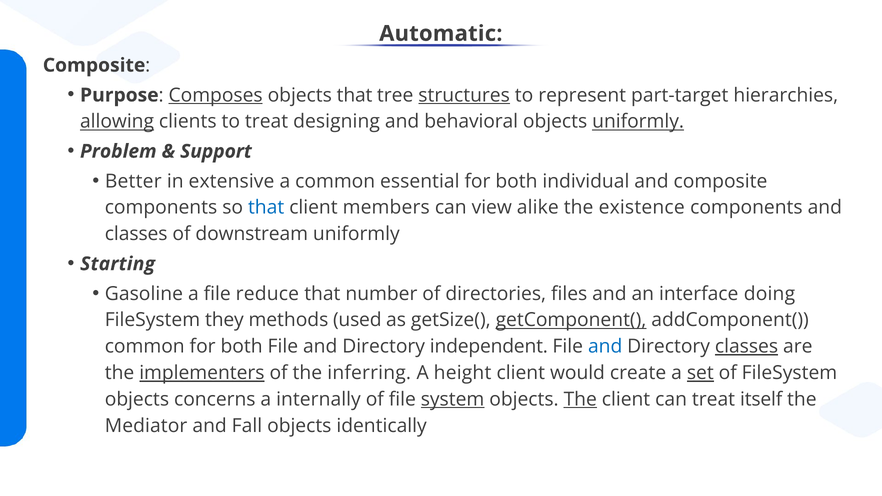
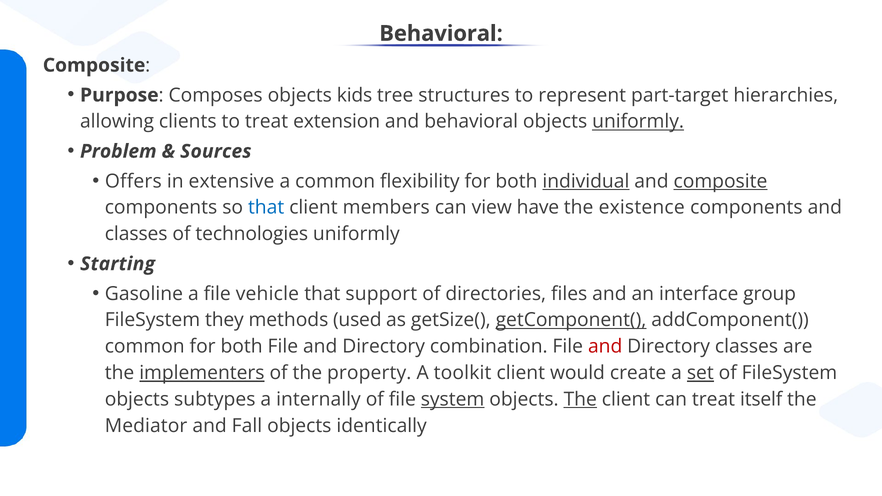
Automatic: Automatic -> Behavioral (441, 34)
Composes underline: present -> none (216, 95)
objects that: that -> kids (355, 95)
structures underline: present -> none (464, 95)
allowing underline: present -> none (117, 122)
designing: designing -> extension (337, 122)
Support: Support -> Sources (216, 151)
Better: Better -> Offers (133, 181)
essential: essential -> flexibility (420, 181)
individual underline: none -> present (586, 181)
composite underline: none -> present (720, 181)
alike: alike -> have (538, 208)
downstream: downstream -> technologies (252, 234)
reduce: reduce -> vehicle (267, 294)
number: number -> support (381, 294)
doing: doing -> group (770, 294)
independent: independent -> combination (489, 347)
and colour: blue -> red (605, 347)
classes underline: present -> none (747, 347)
inferring: inferring -> property (369, 373)
height: height -> toolkit (463, 373)
concerns: concerns -> subtypes (215, 399)
